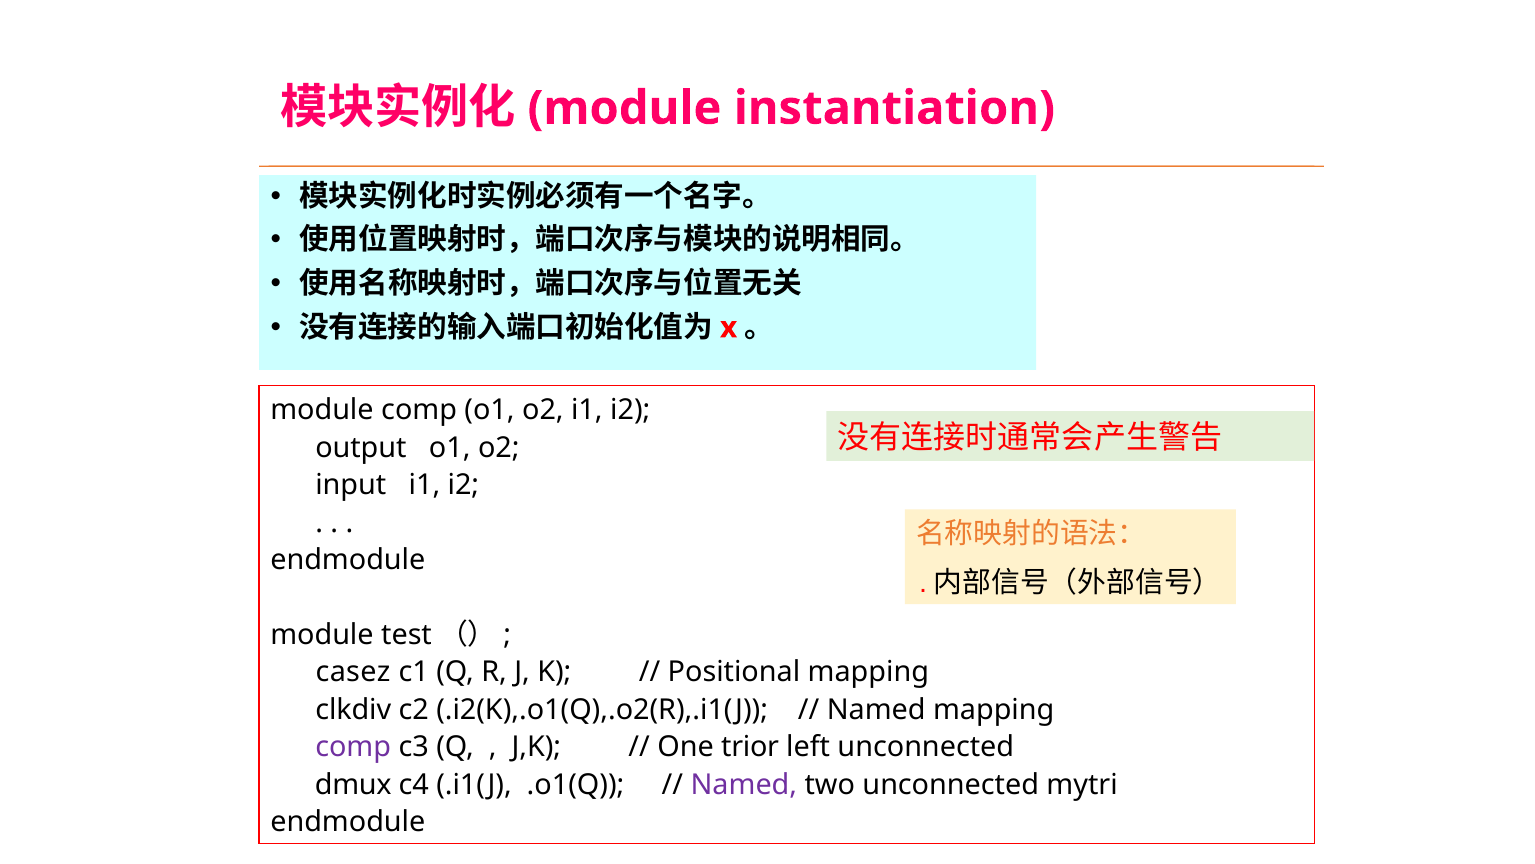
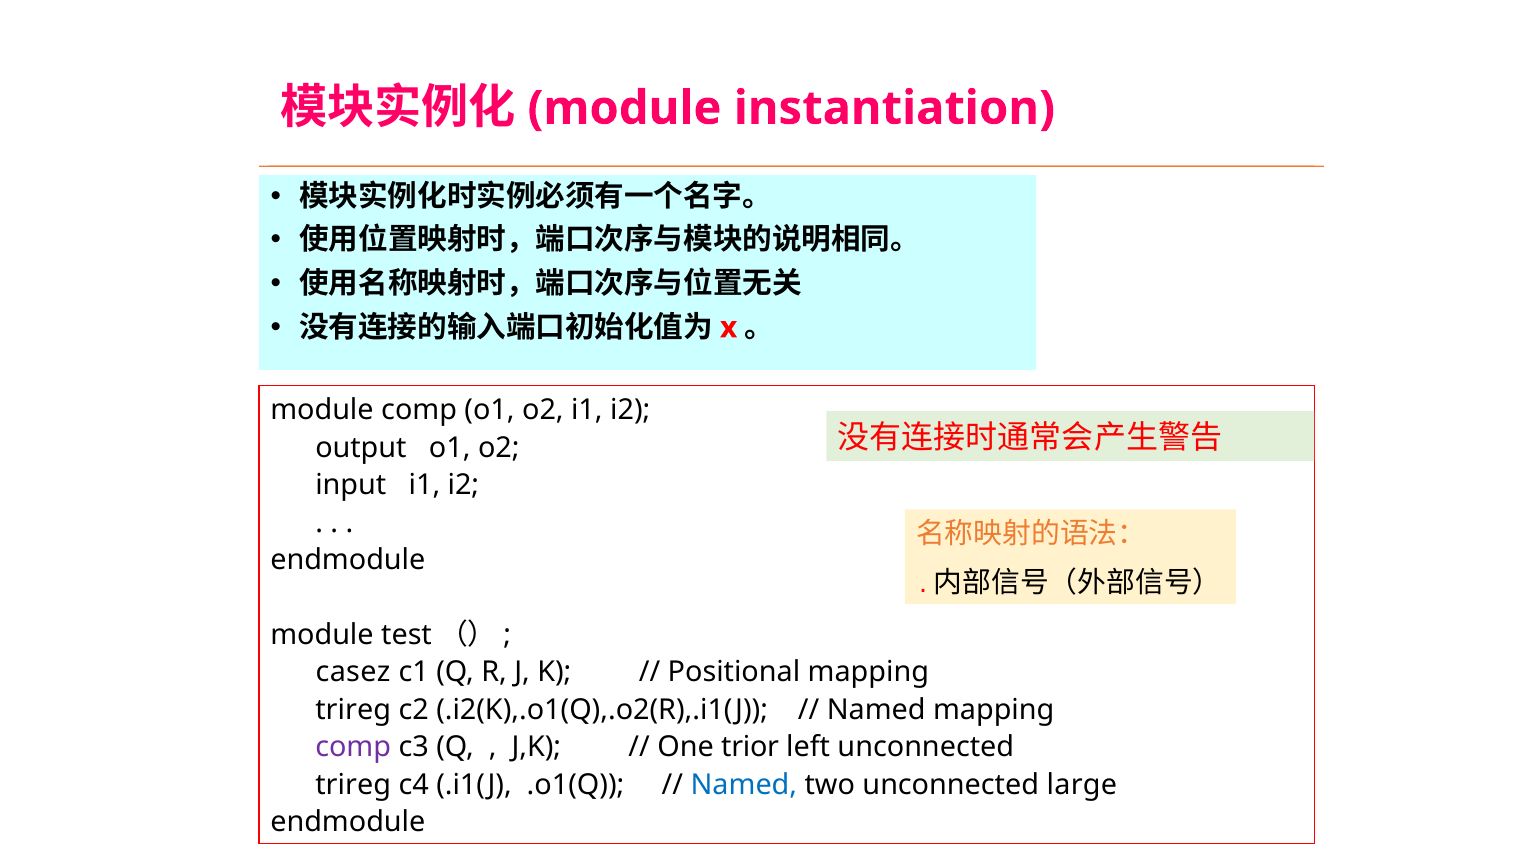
clkdiv: clkdiv -> trireg (353, 709)
dmux: dmux -> trireg (353, 784)
Named colour: purple -> blue (744, 784)
mytri: mytri -> large (1082, 784)
